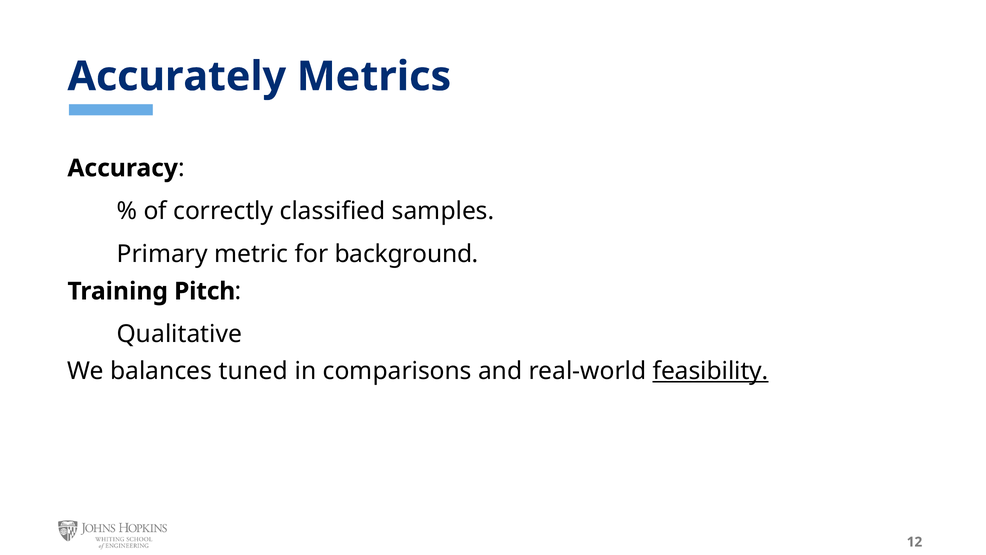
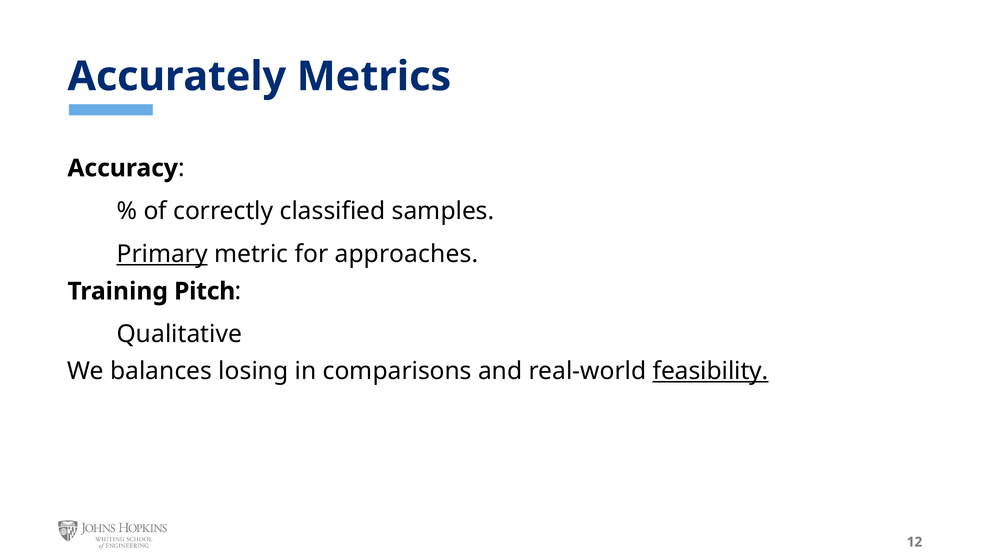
Primary underline: none -> present (162, 254)
background: background -> approaches (406, 254)
tuned: tuned -> losing (253, 371)
